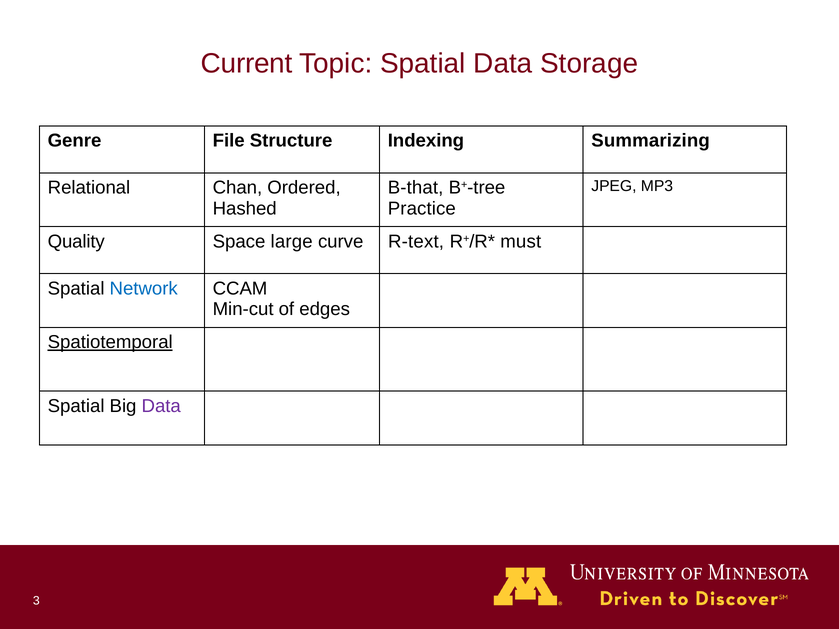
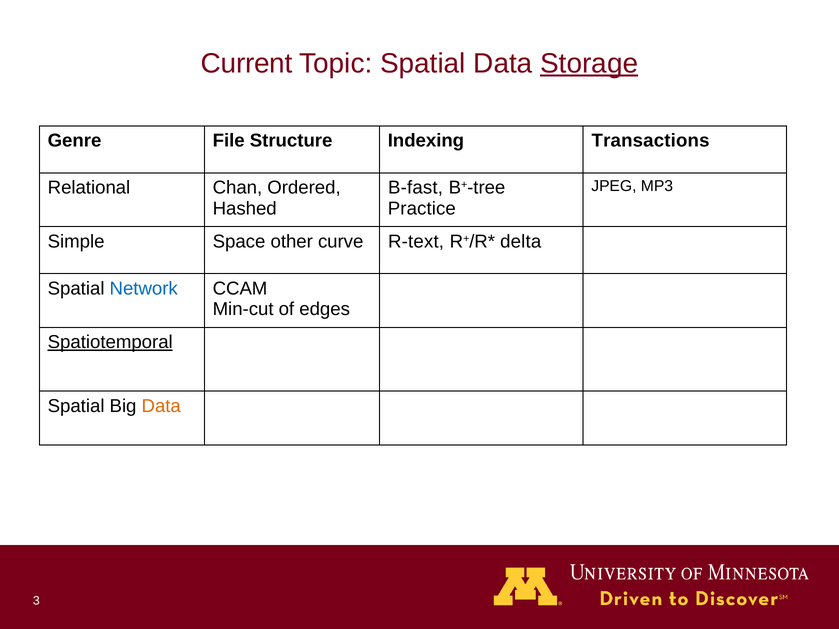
Storage underline: none -> present (589, 63)
Summarizing: Summarizing -> Transactions (651, 141)
B-that: B-that -> B-fast (416, 188)
Quality: Quality -> Simple (76, 242)
large: large -> other (292, 242)
must: must -> delta (521, 242)
Data colour: purple -> orange (161, 406)
